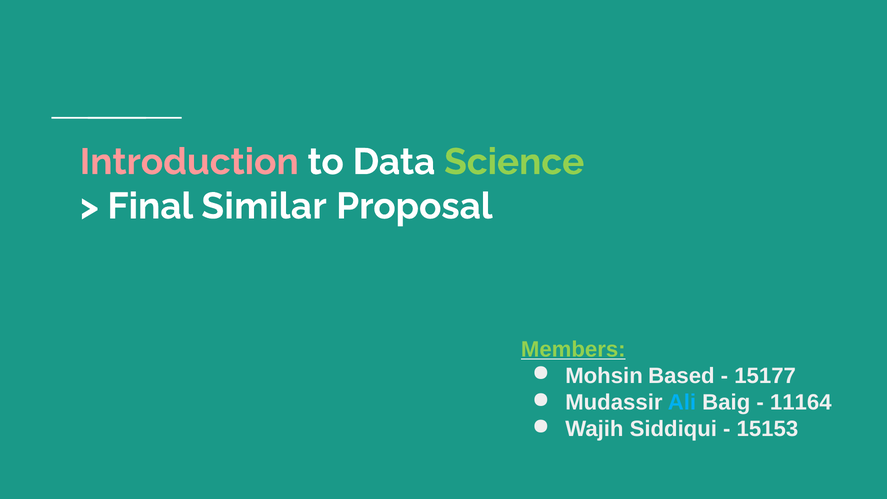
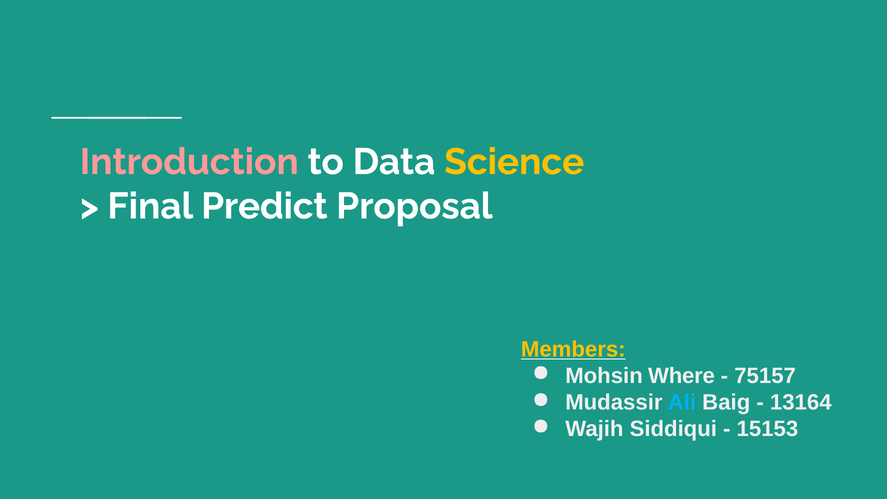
Science colour: light green -> yellow (514, 162)
Similar: Similar -> Predict (264, 206)
Members colour: light green -> yellow (573, 349)
Based: Based -> Where (681, 376)
15177: 15177 -> 75157 (765, 376)
11164: 11164 -> 13164 (801, 402)
